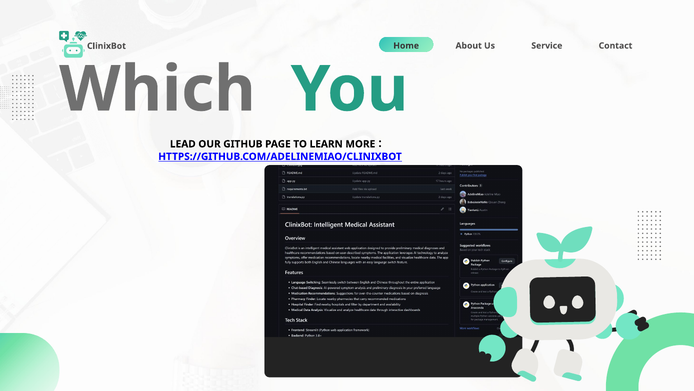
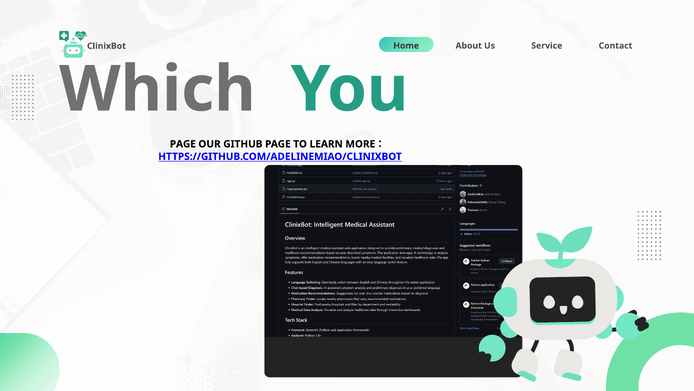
LEAD: LEAD -> PAGE (183, 144)
